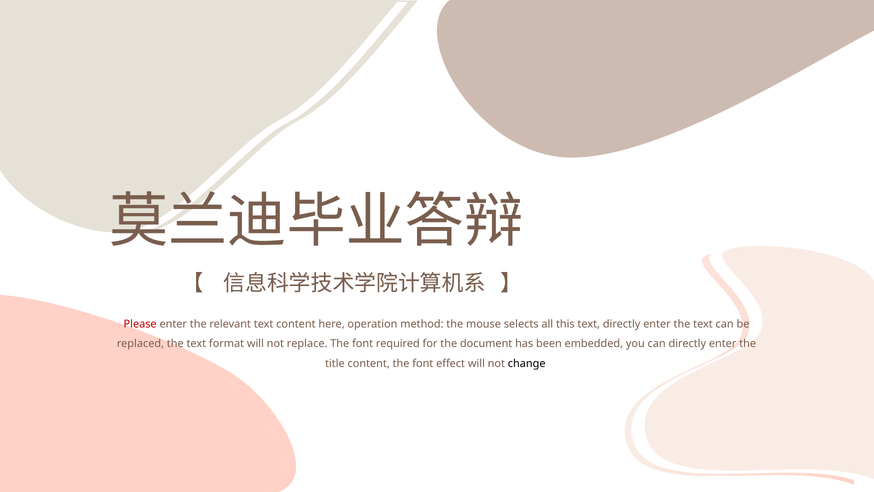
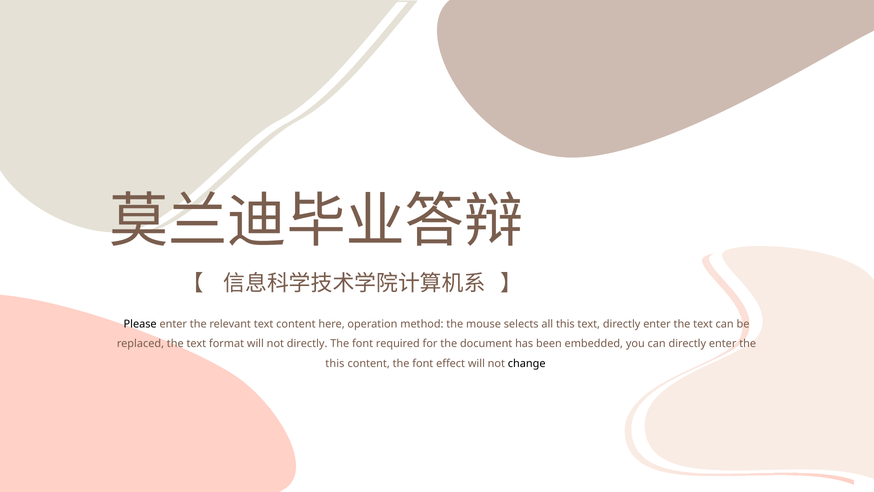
Please colour: red -> black (140, 324)
not replace: replace -> directly (307, 344)
title: title -> this (335, 363)
